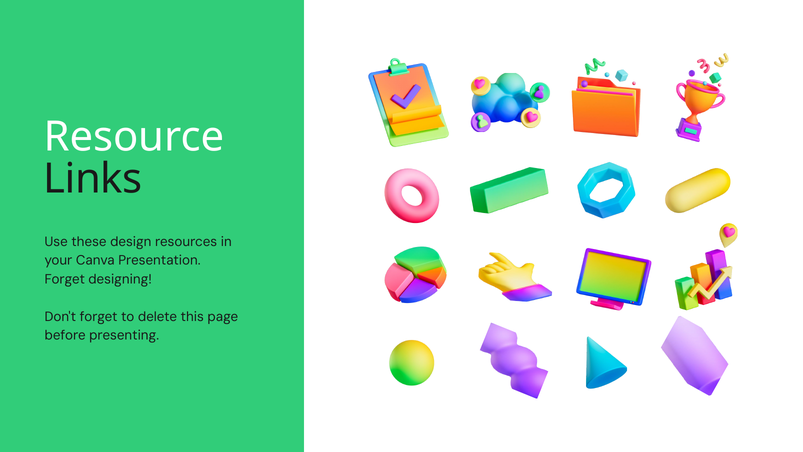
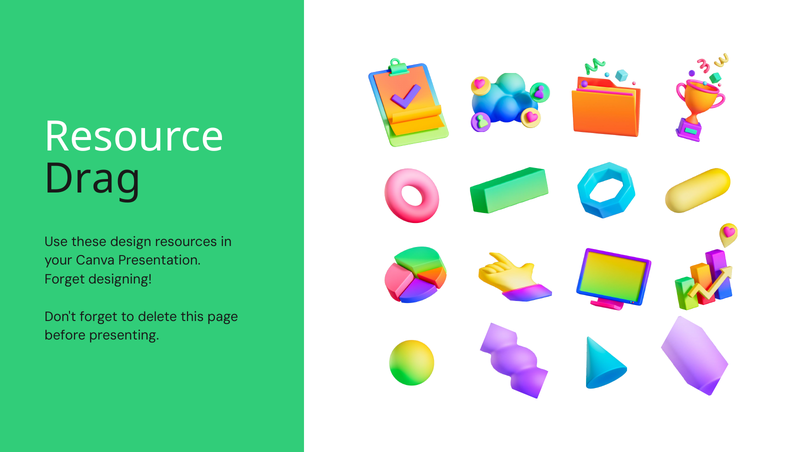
Links: Links -> Drag (92, 179)
